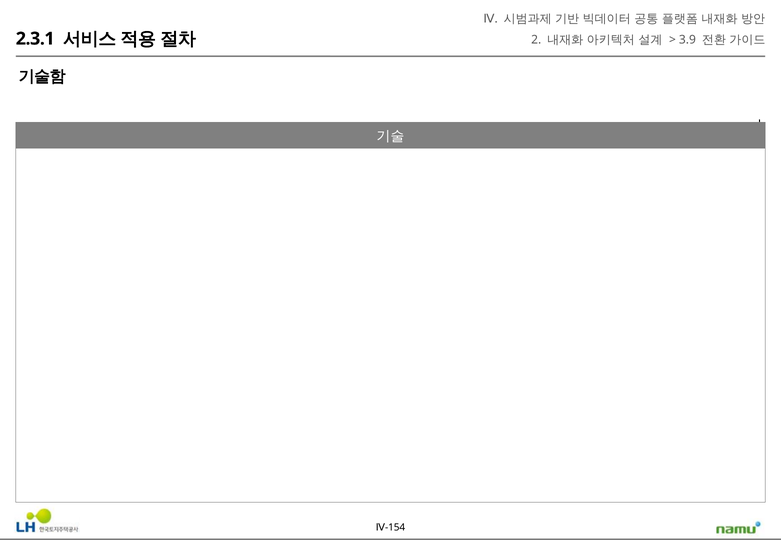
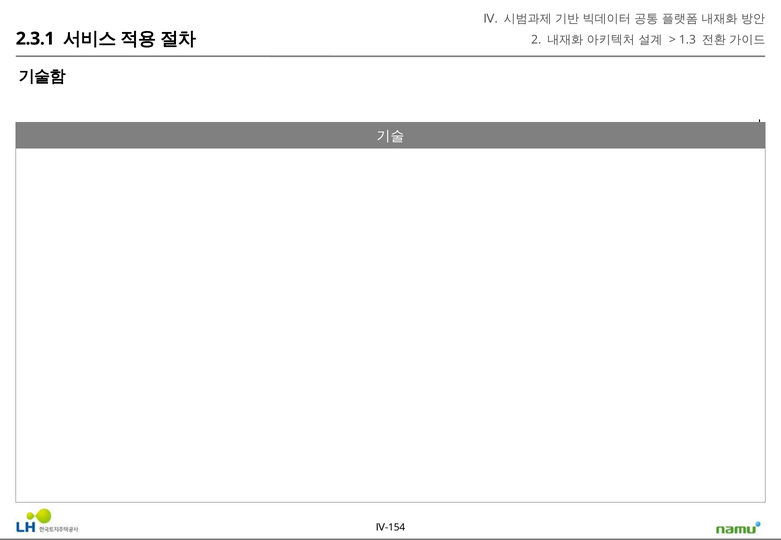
3.9: 3.9 -> 1.3 (687, 40)
